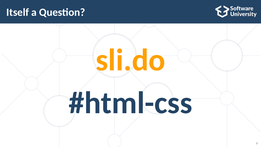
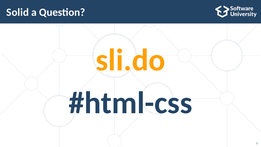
Itself: Itself -> Solid (18, 12)
